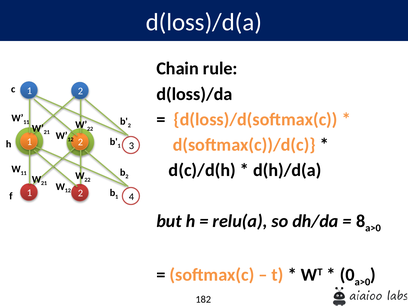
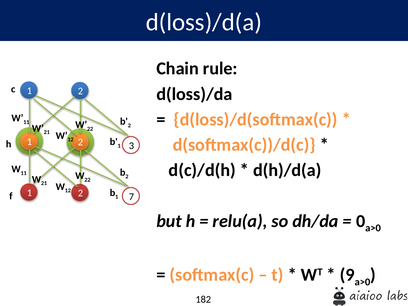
4: 4 -> 7 (131, 197)
8: 8 -> 0 (361, 221)
0: 0 -> 9 (347, 275)
